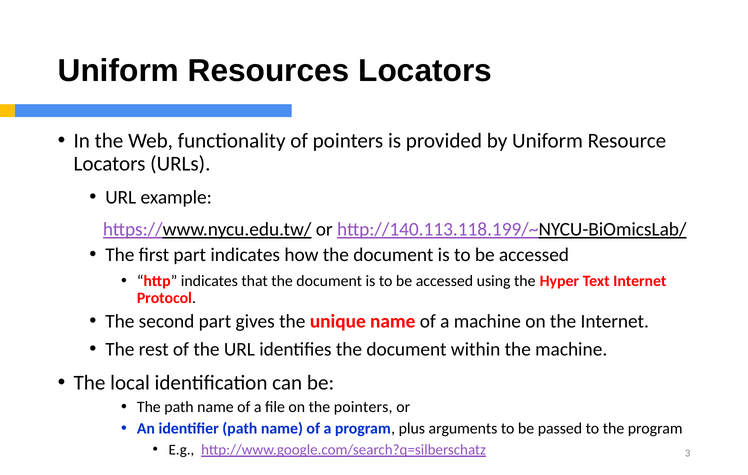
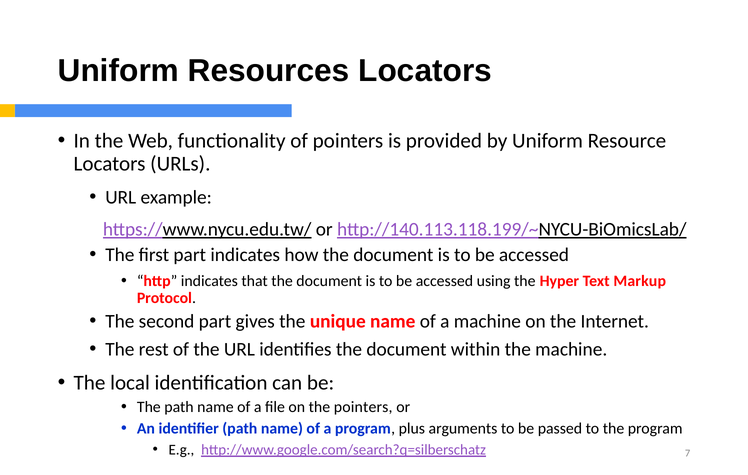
Text Internet: Internet -> Markup (640, 281)
3: 3 -> 7 (688, 453)
